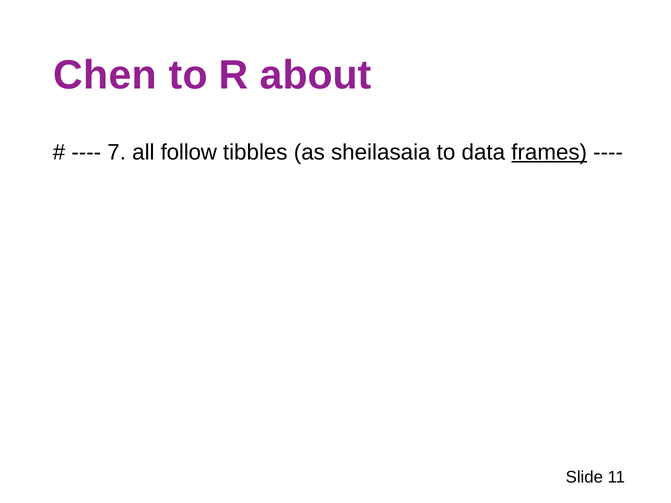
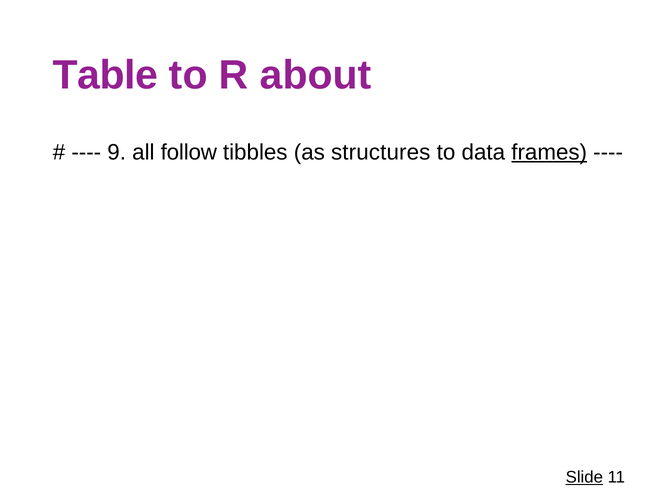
Chen: Chen -> Table (105, 75)
7: 7 -> 9 (117, 152)
sheilasaia: sheilasaia -> structures (381, 152)
Slide underline: none -> present (584, 478)
